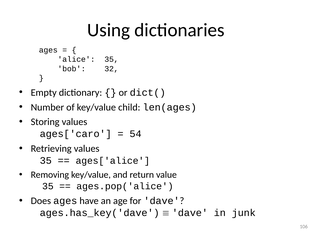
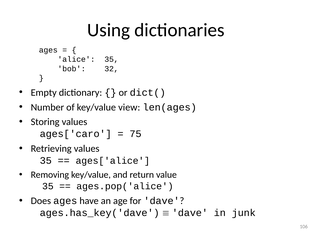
child: child -> view (129, 107)
54: 54 -> 75 (136, 134)
